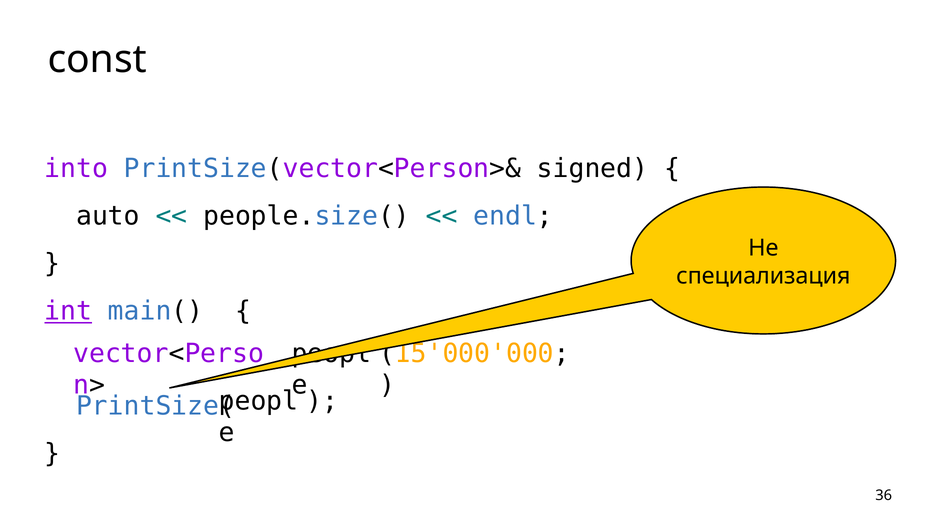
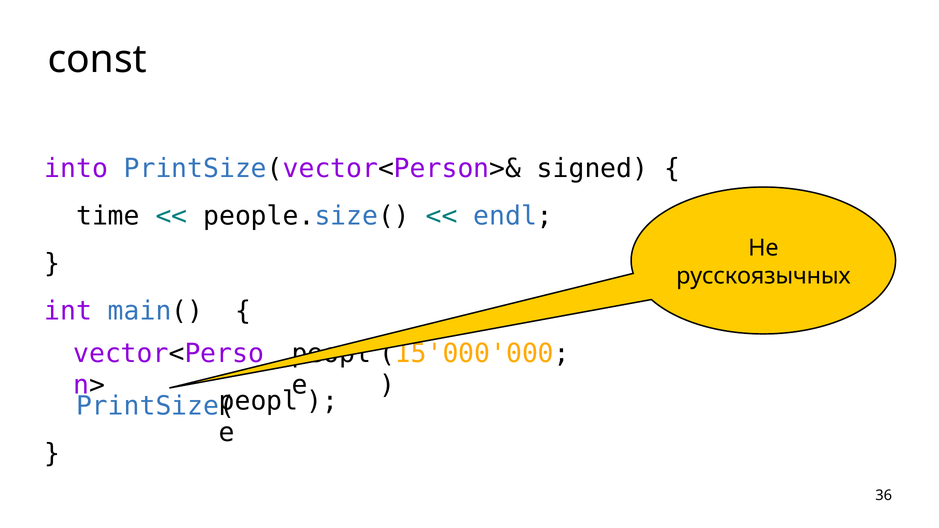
auto: auto -> time (108, 216)
специализация: специализация -> русскоязычных (763, 276)
int underline: present -> none (68, 311)
